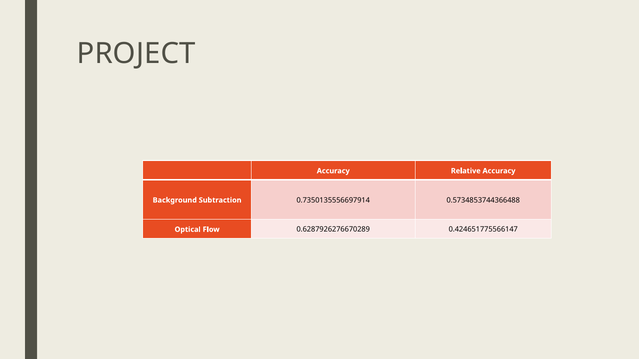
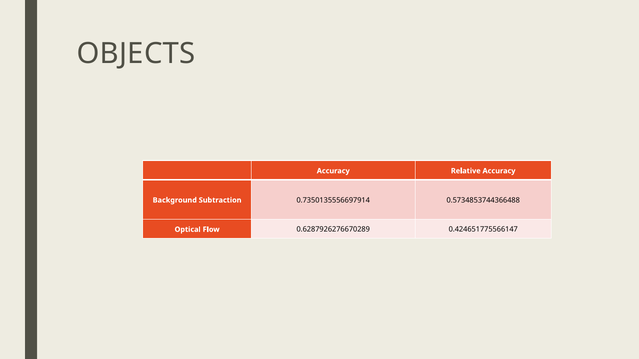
PROJECT: PROJECT -> OBJECTS (136, 54)
